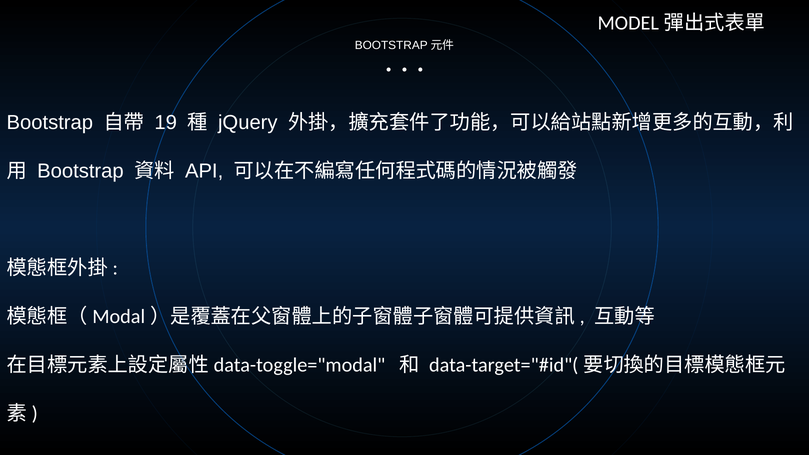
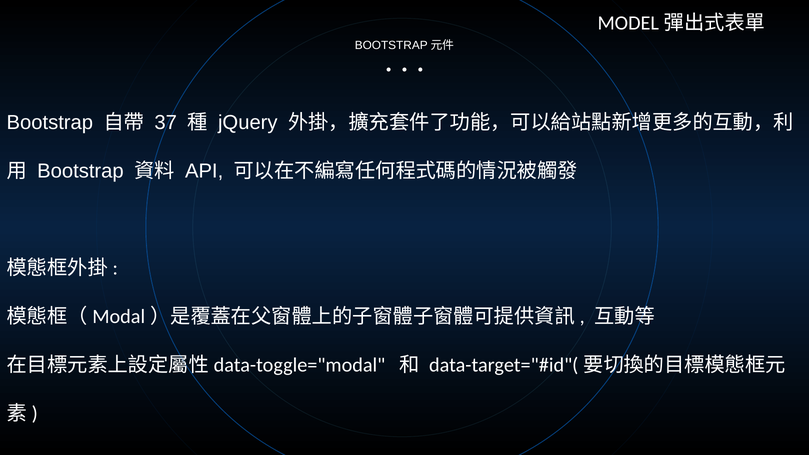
19: 19 -> 37 (166, 123)
